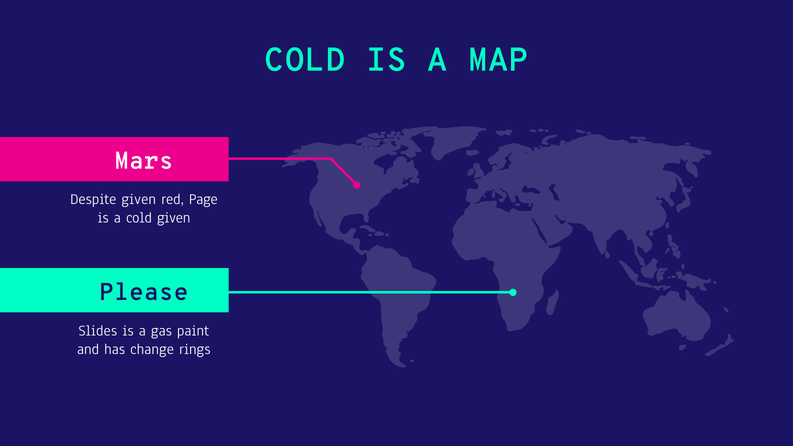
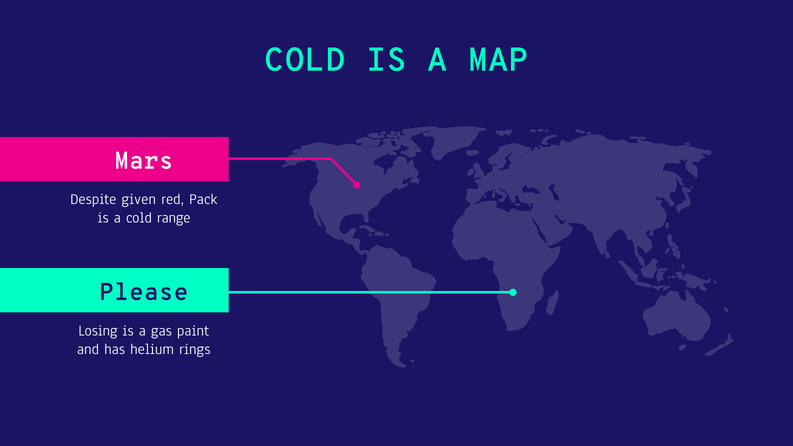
Page: Page -> Pack (203, 199)
cold given: given -> range (174, 218)
Slides: Slides -> Losing (98, 331)
change: change -> helium (152, 349)
